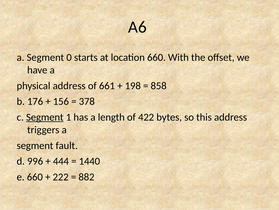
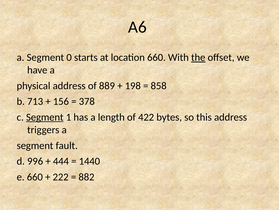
the underline: none -> present (198, 57)
661: 661 -> 889 (107, 85)
176: 176 -> 713 (35, 101)
